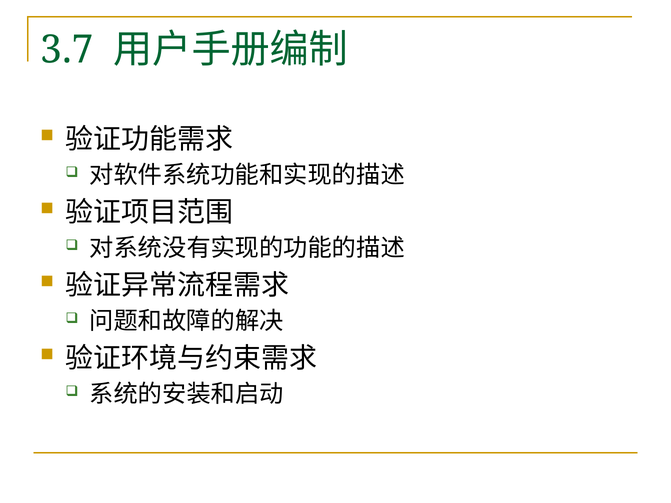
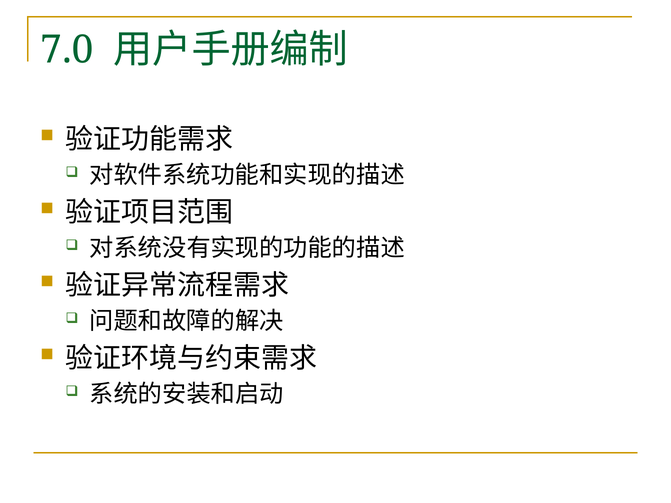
3.7: 3.7 -> 7.0 (67, 50)
